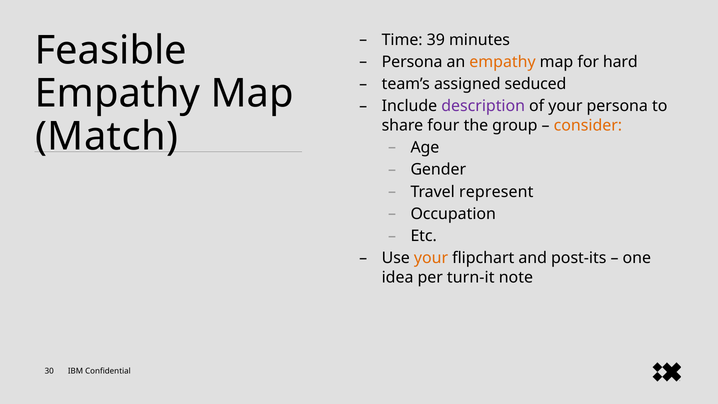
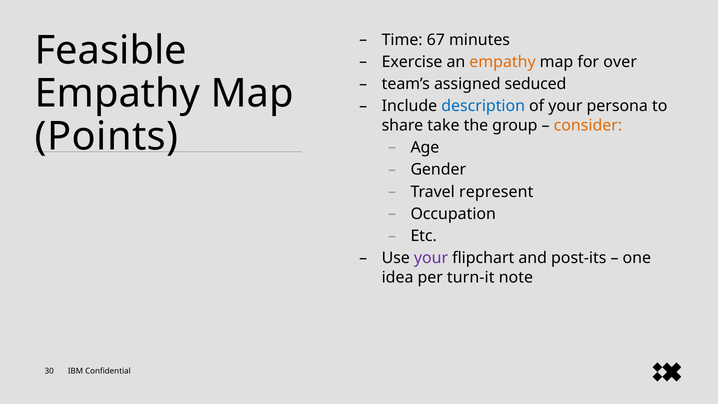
39: 39 -> 67 (436, 40)
Persona: Persona -> Exercise (412, 62)
hard: hard -> over (620, 62)
description colour: purple -> blue (483, 106)
four: four -> take (443, 125)
Match: Match -> Points (107, 137)
your colour: orange -> purple (431, 258)
